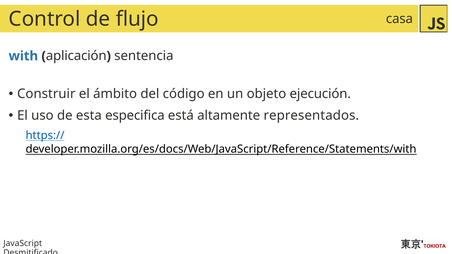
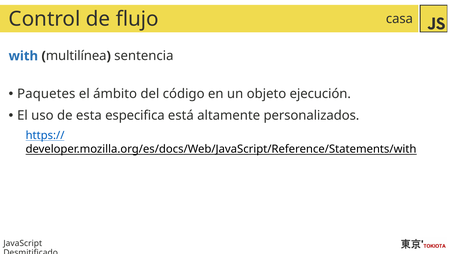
aplicación: aplicación -> multilínea (76, 56)
Construir: Construir -> Paquetes (46, 94)
representados: representados -> personalizados (311, 116)
